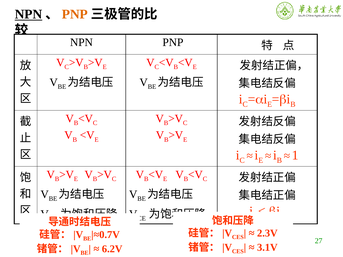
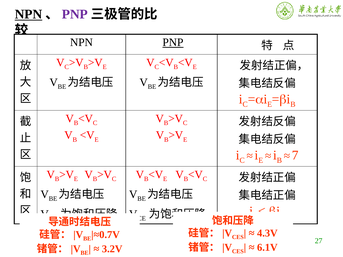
PNP colour: orange -> purple (75, 14)
PNP underline: none -> present (173, 42)
1: 1 -> 7 (295, 155)
2.3V: 2.3V -> 4.3V (267, 233)
3.1V: 3.1V -> 6.1V (267, 248)
6.2V: 6.2V -> 3.2V (112, 249)
